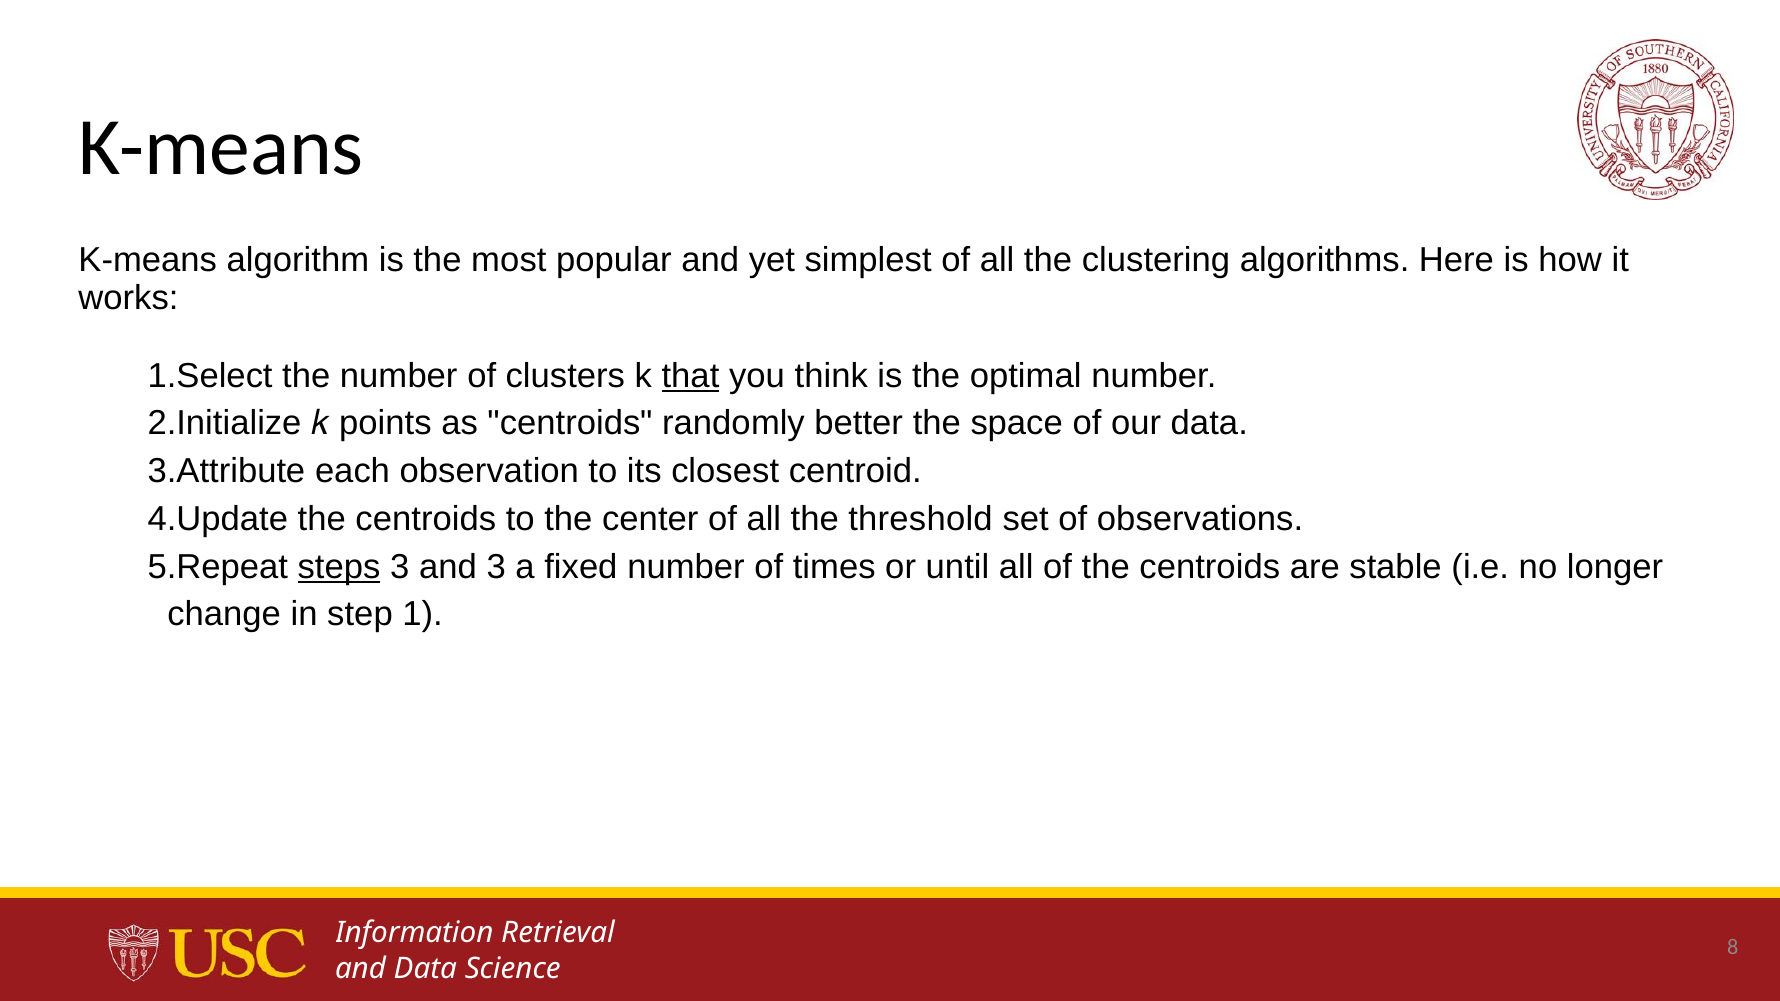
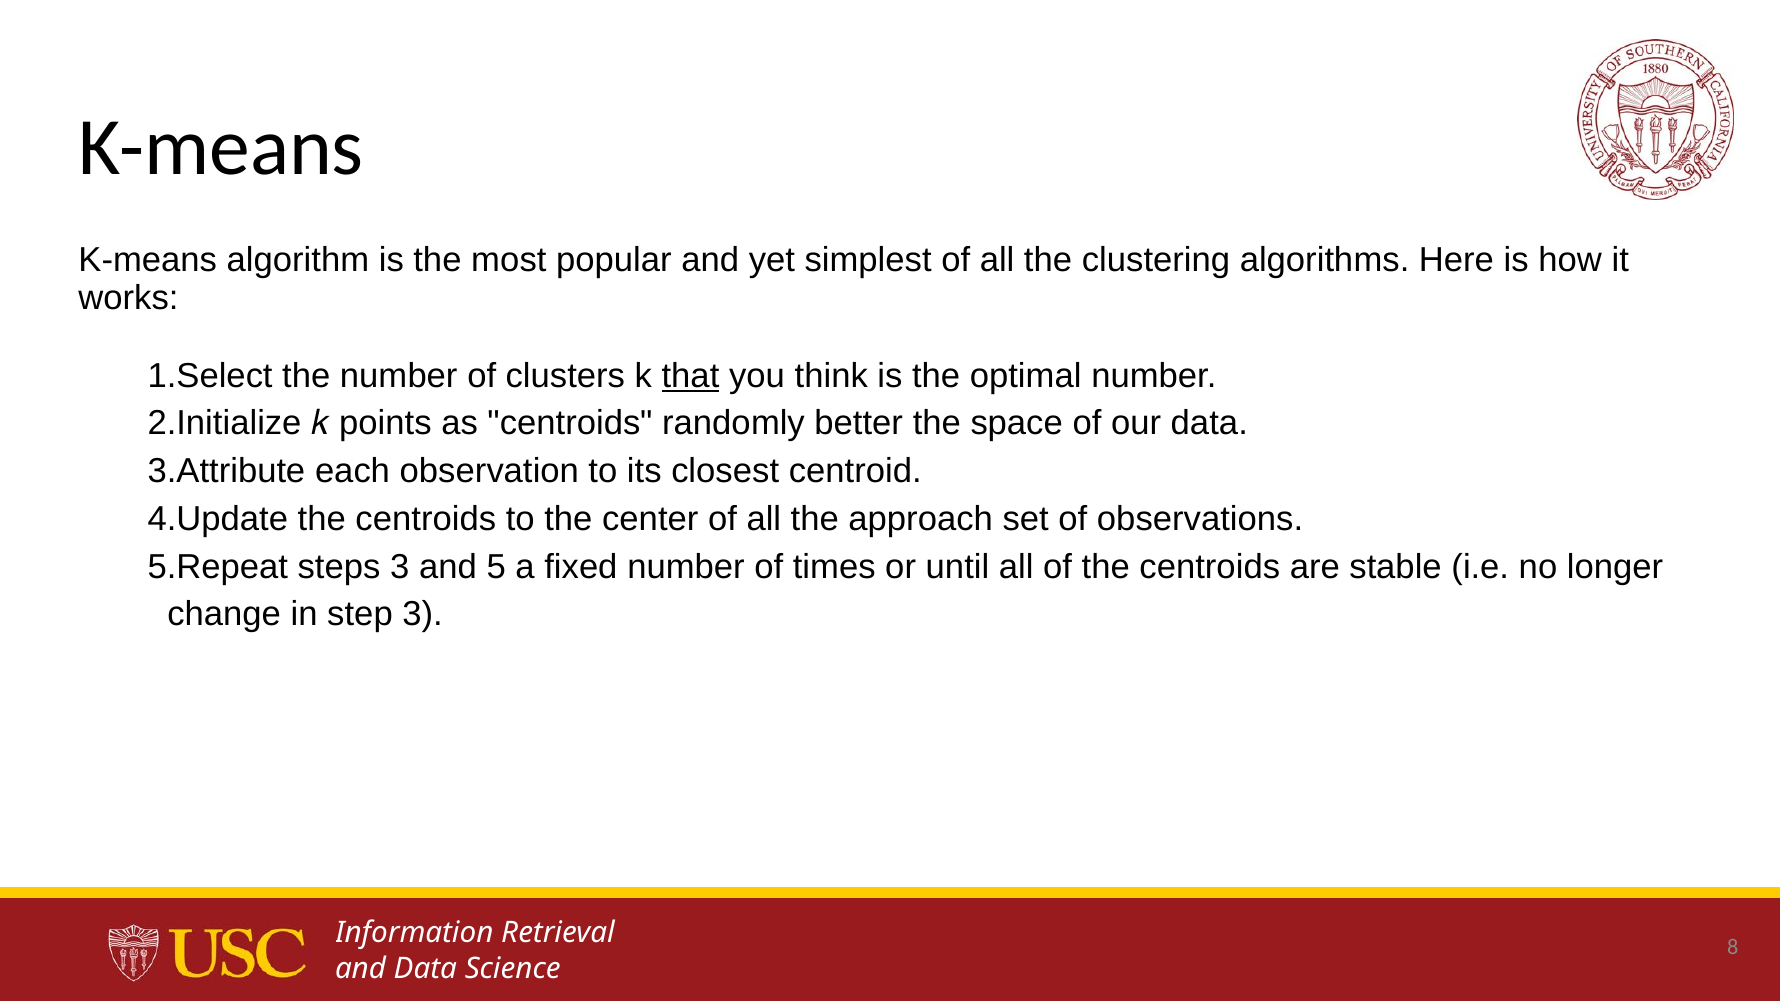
threshold: threshold -> approach (921, 519)
steps underline: present -> none (339, 567)
and 3: 3 -> 5 (496, 567)
step 1: 1 -> 3 (423, 615)
